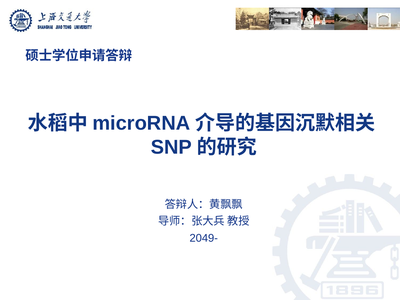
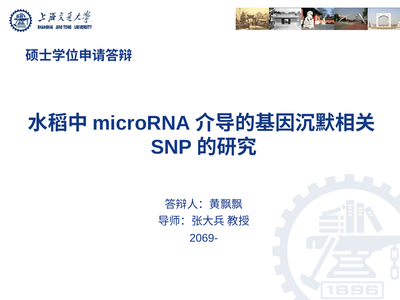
2049-: 2049- -> 2069- (204, 238)
